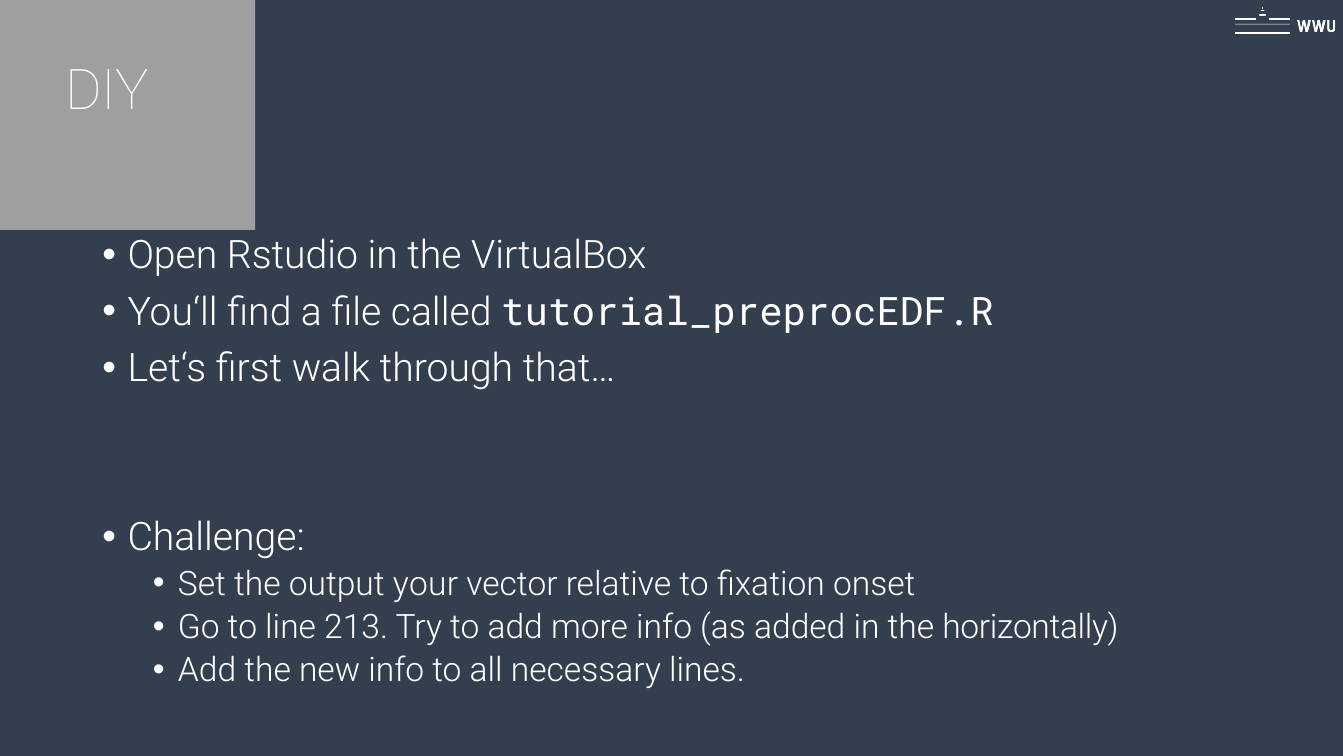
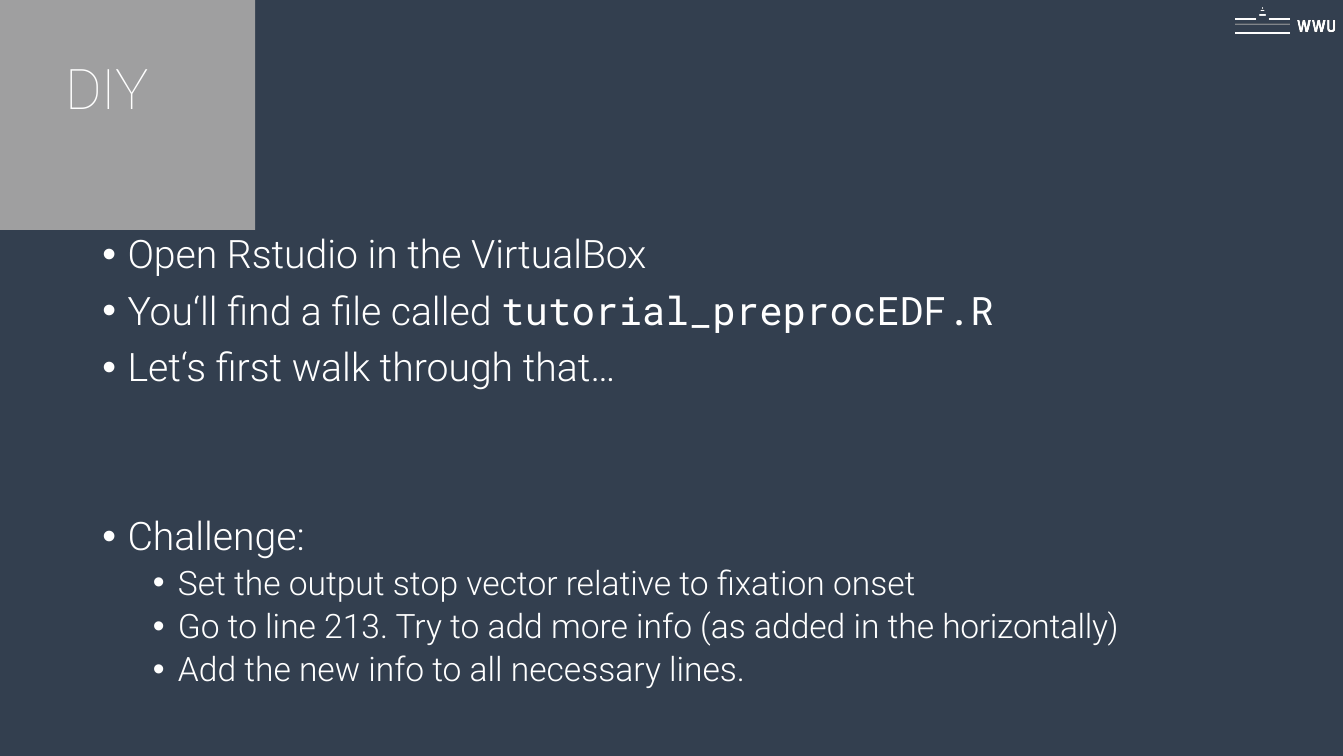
your: your -> stop (426, 584)
